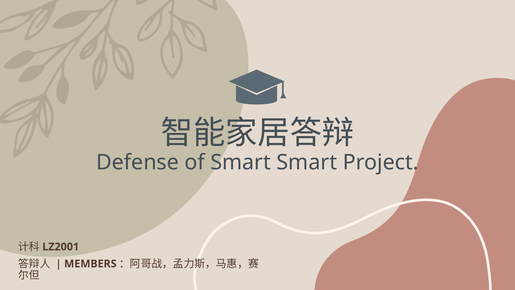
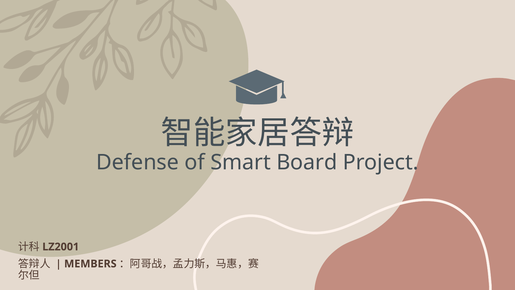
Smart Smart: Smart -> Board (307, 162)
